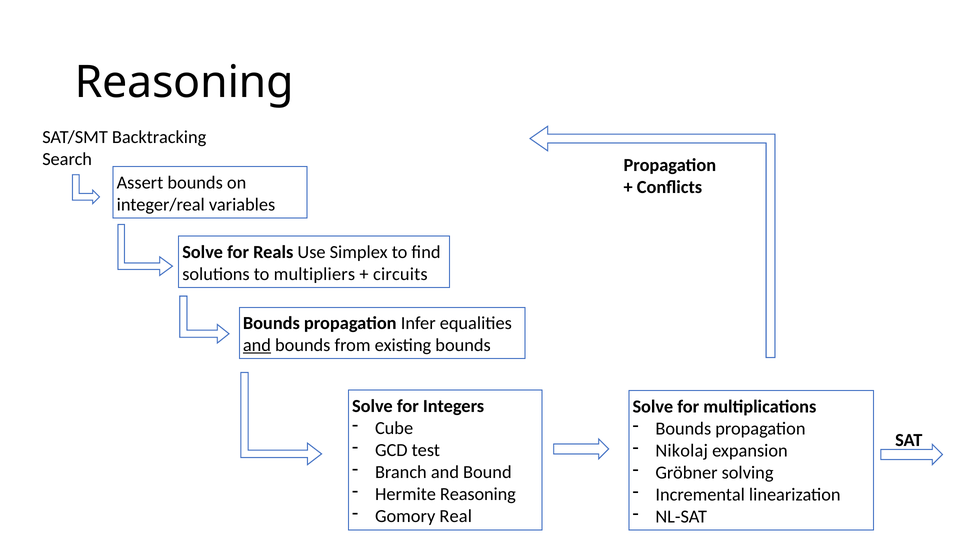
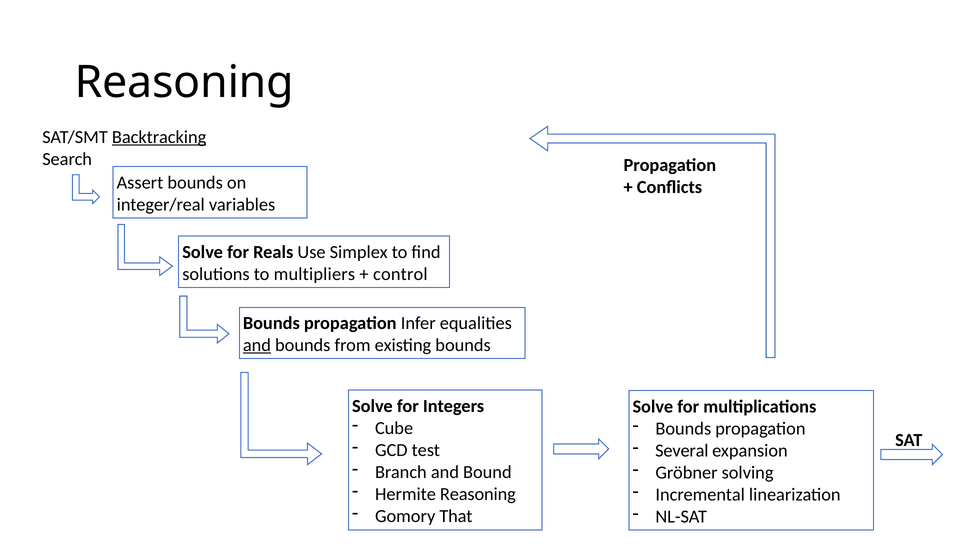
Backtracking underline: none -> present (159, 137)
circuits: circuits -> control (400, 274)
Nikolaj: Nikolaj -> Several (682, 450)
Real: Real -> That (456, 516)
